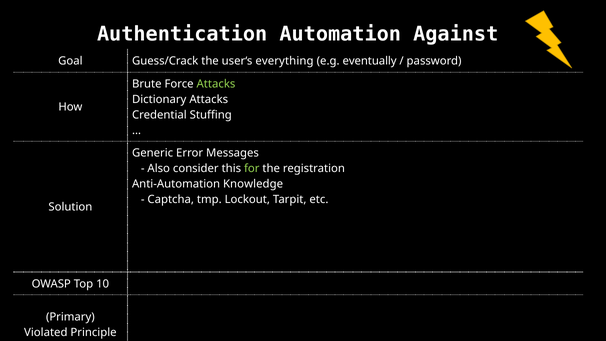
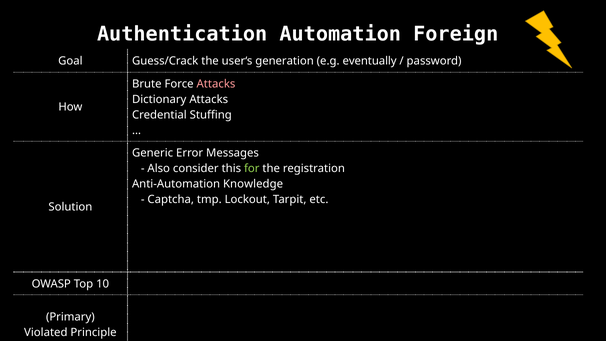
Against: Against -> Foreign (456, 34)
everything: everything -> generation (285, 61)
Attacks colour: light green -> pink (216, 84)
